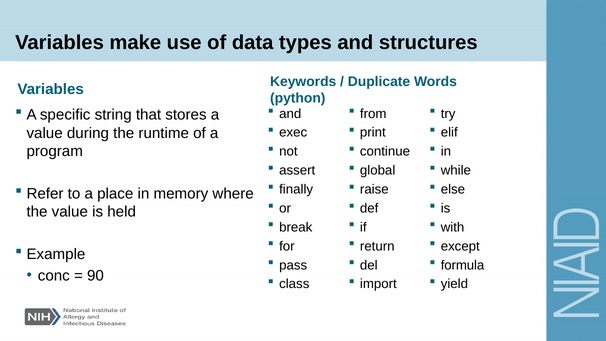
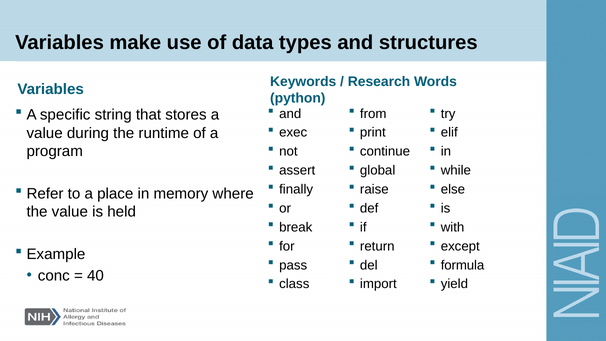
Duplicate: Duplicate -> Research (379, 81)
90: 90 -> 40 (95, 275)
